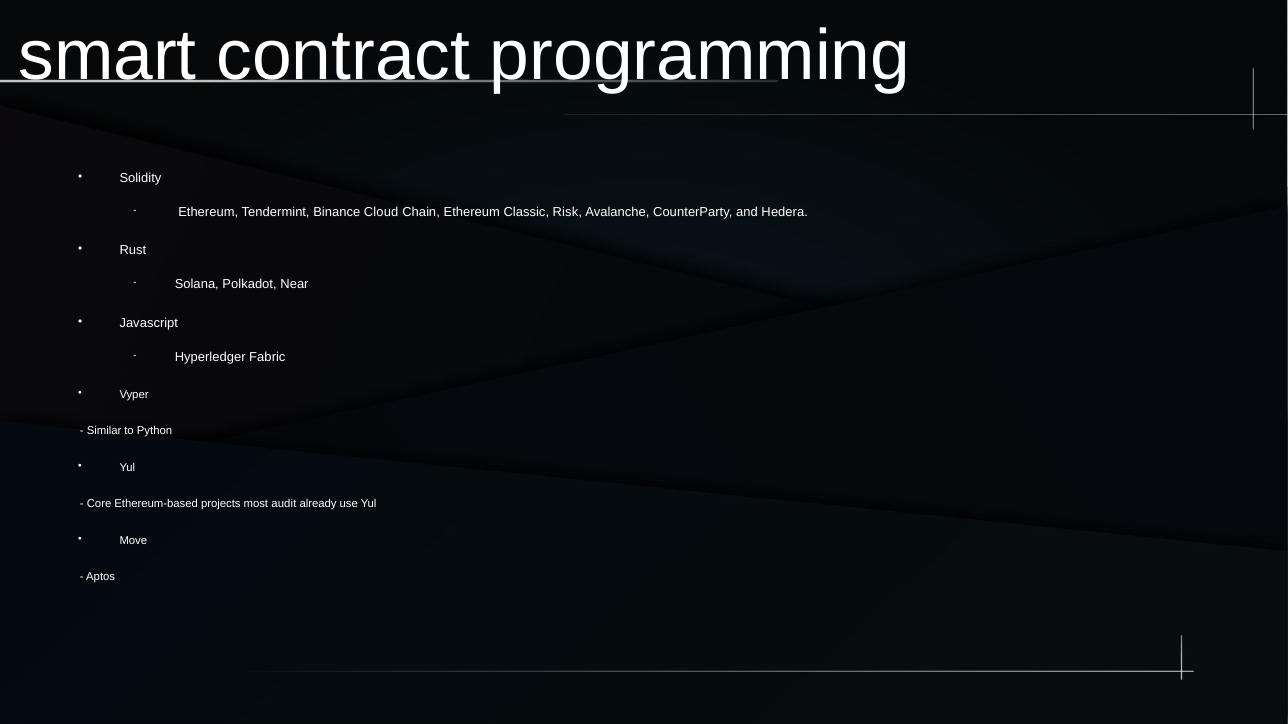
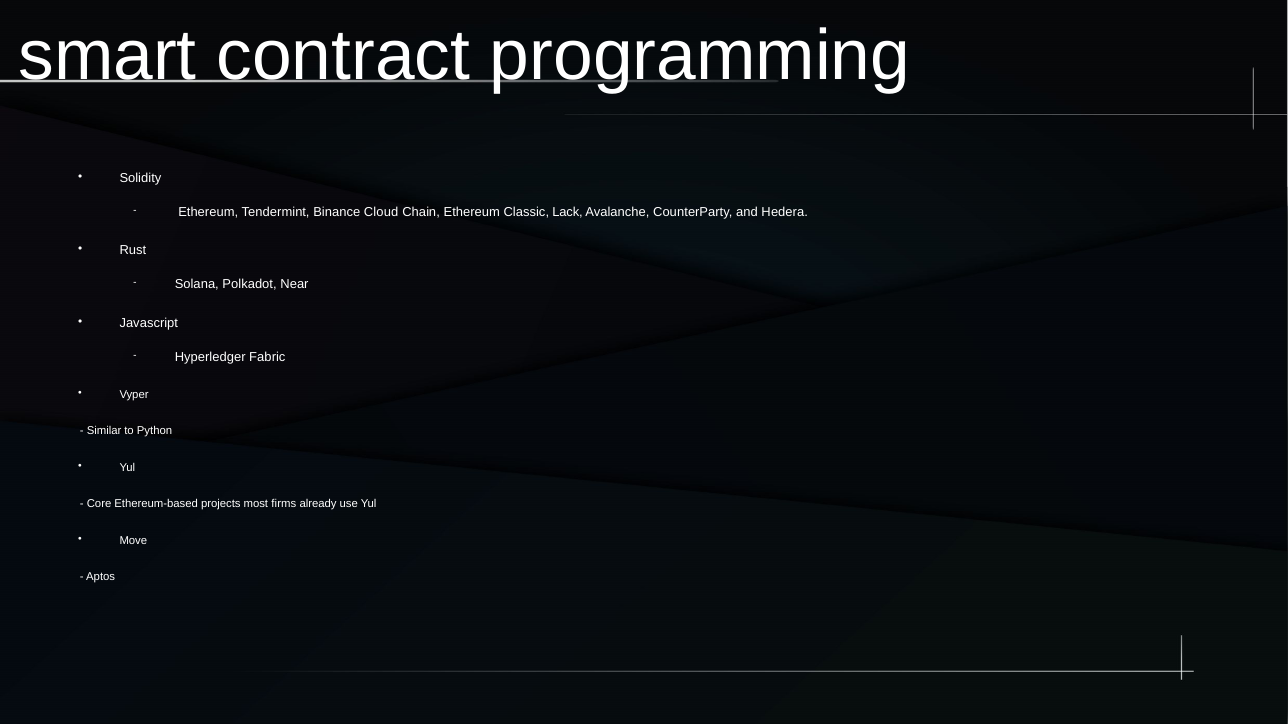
Risk: Risk -> Lack (568, 212)
audit: audit -> firms (284, 504)
